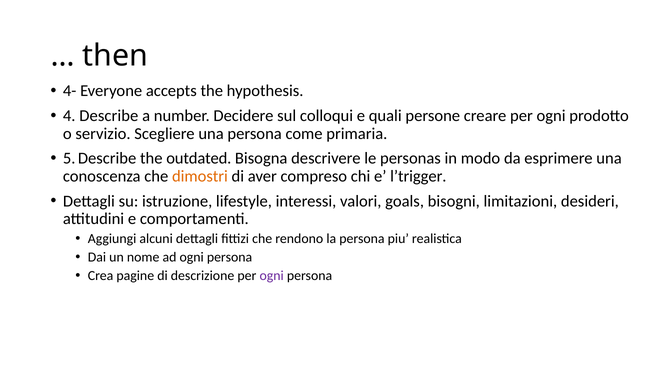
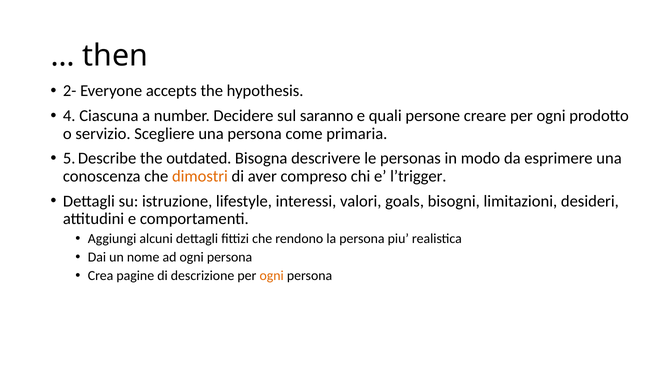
4-: 4- -> 2- (70, 91)
4 Describe: Describe -> Ciascuna (109, 116)
colloqui: colloqui -> saranno (327, 116)
ogni colour: purple -> orange (272, 276)
